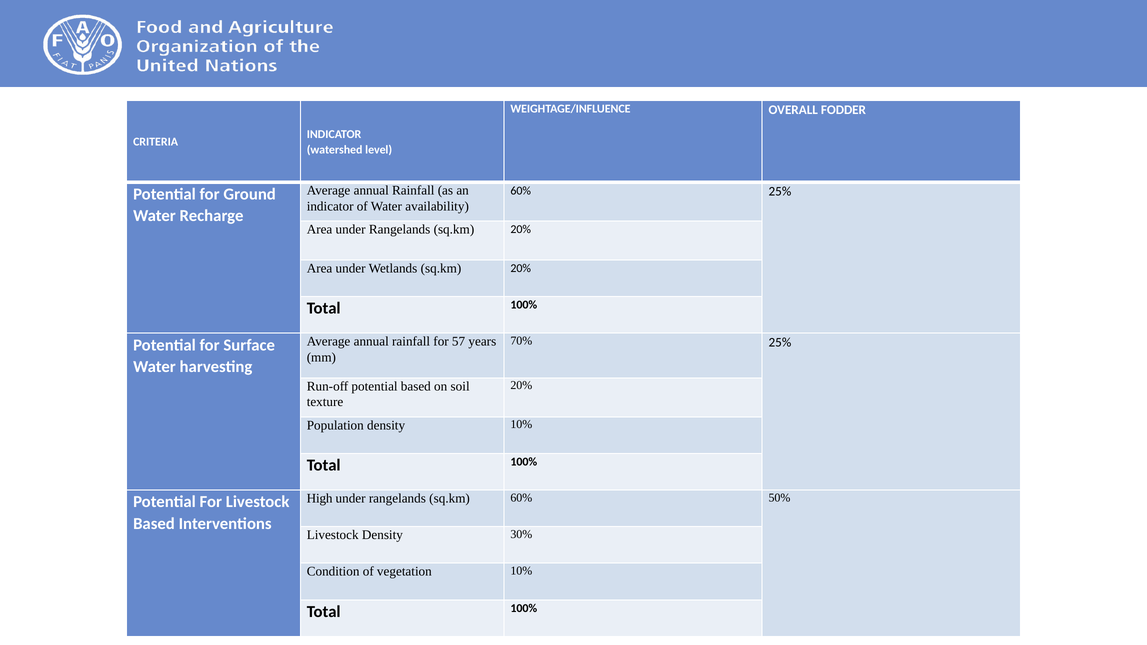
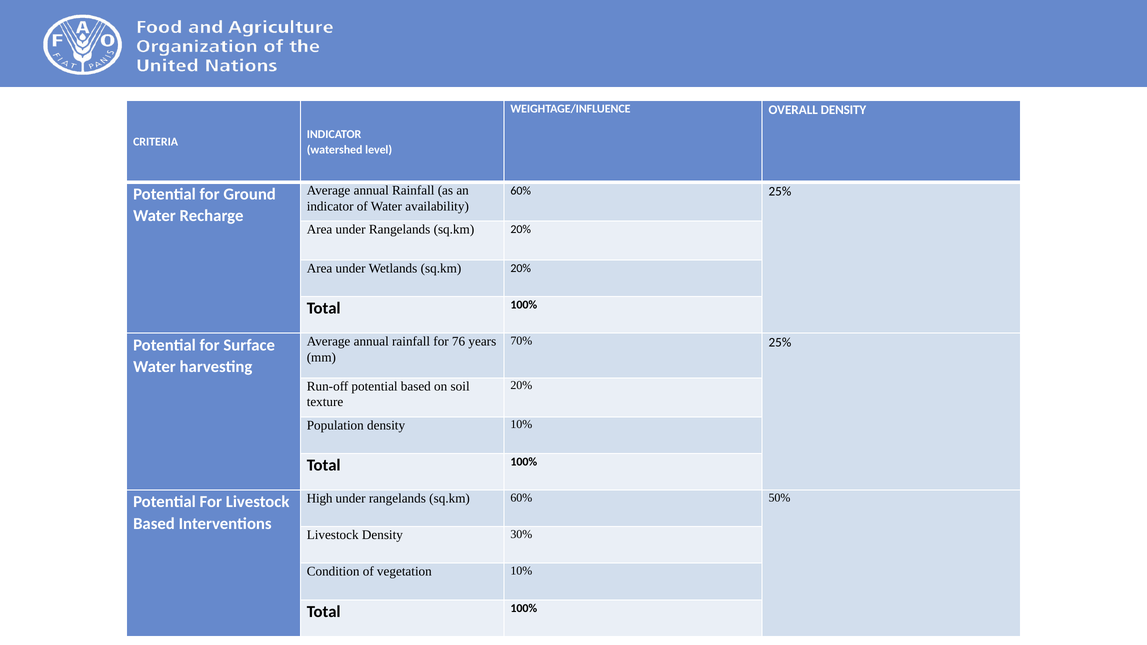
OVERALL FODDER: FODDER -> DENSITY (844, 110)
57: 57 -> 76 (459, 342)
